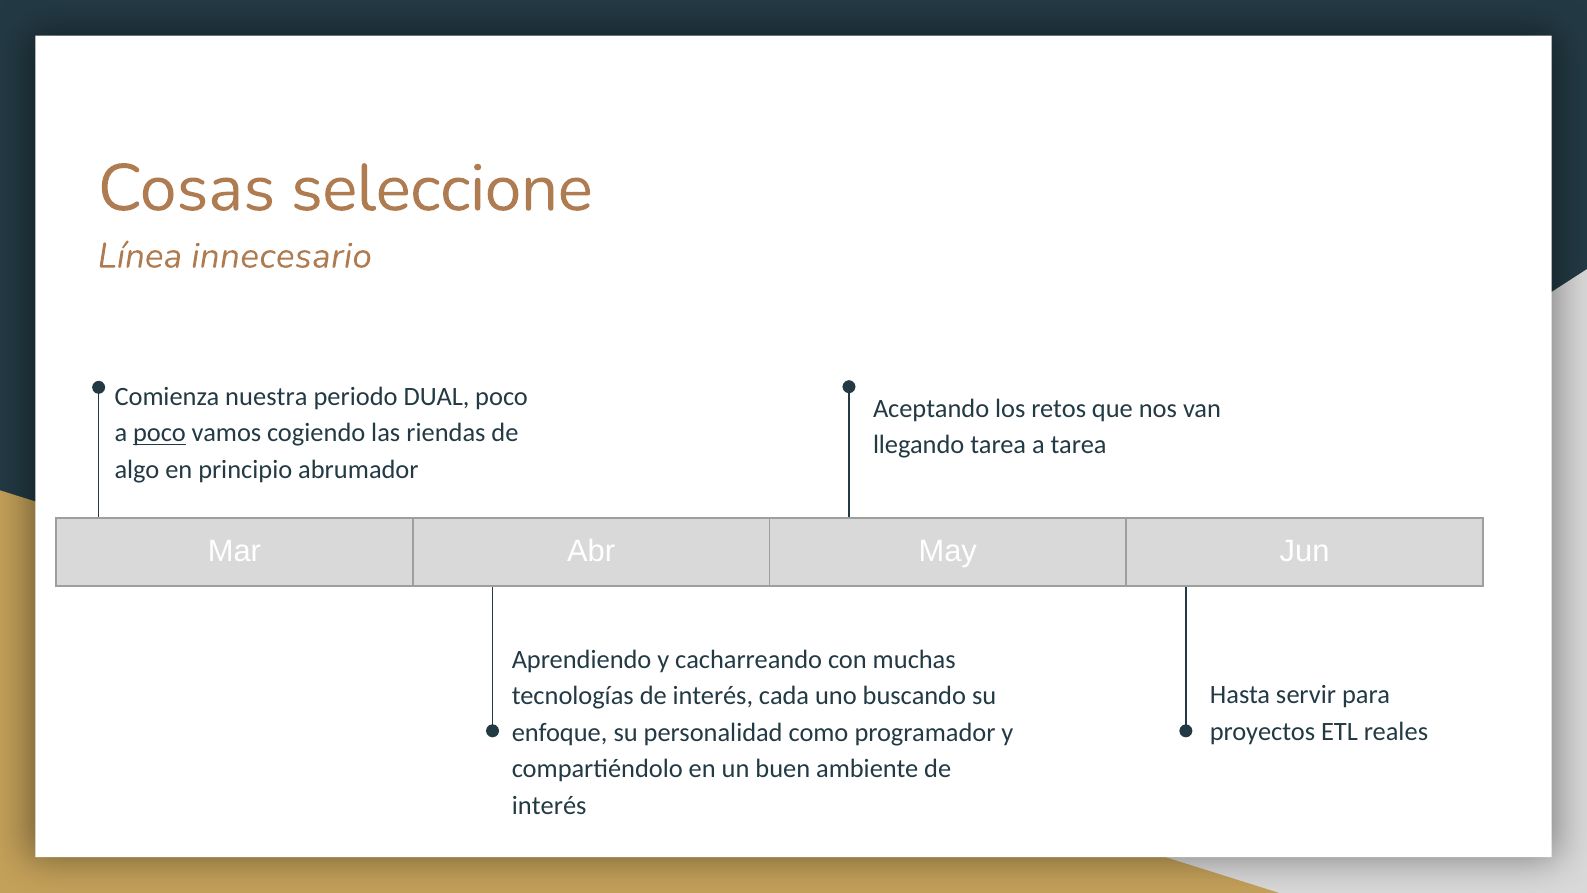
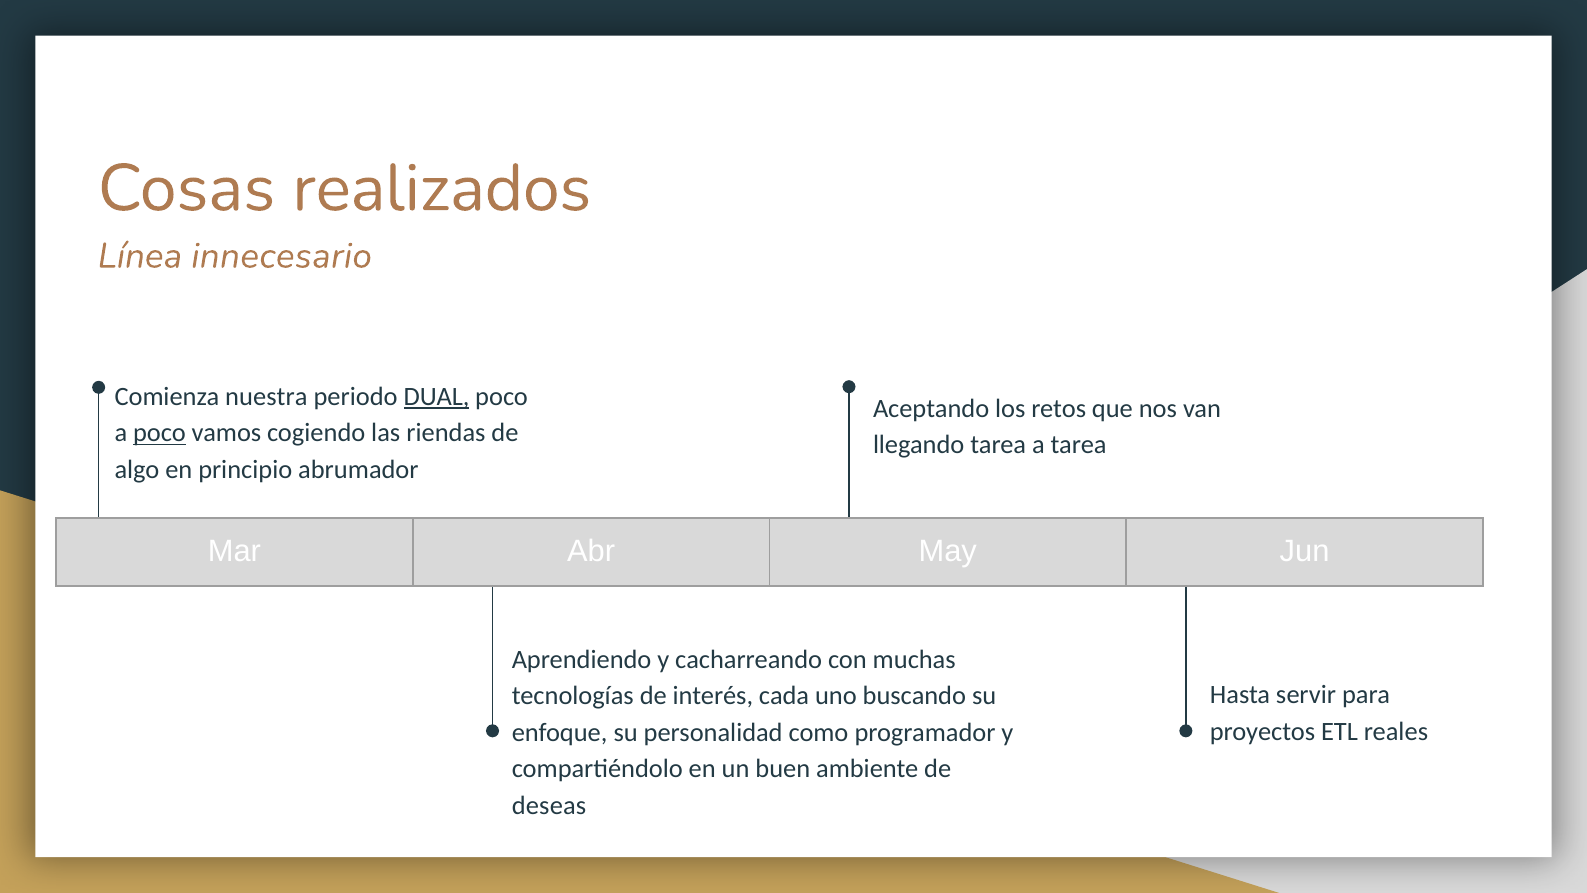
seleccione: seleccione -> realizados (442, 188)
DUAL underline: none -> present (437, 396)
interés: interés -> deseas (549, 805)
